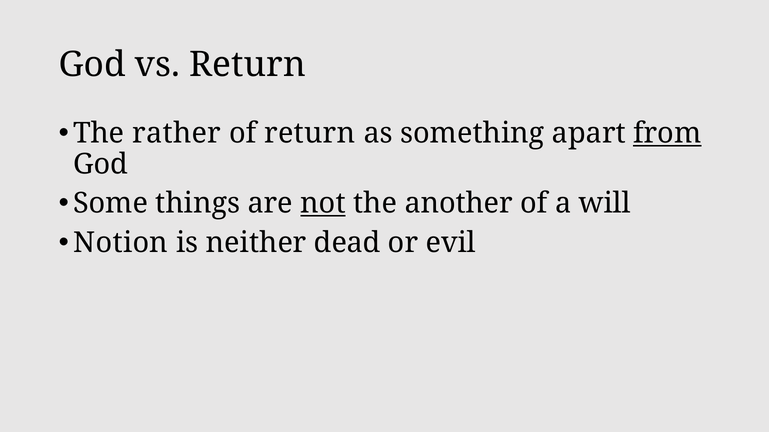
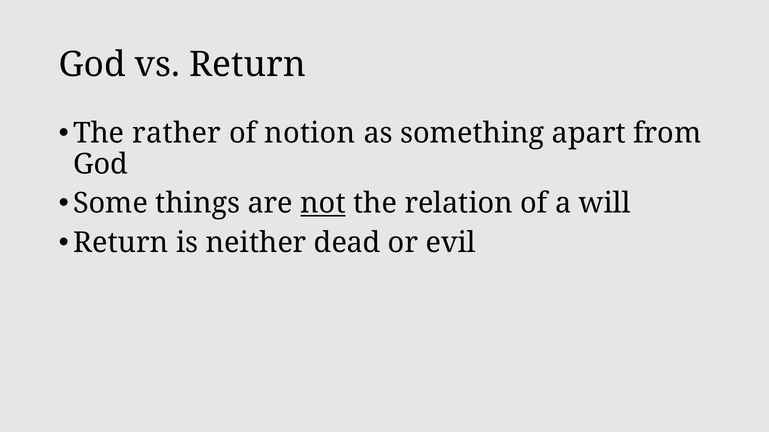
of return: return -> notion (310, 133)
from underline: present -> none (667, 133)
another: another -> relation (459, 204)
Notion: Notion -> Return (121, 243)
